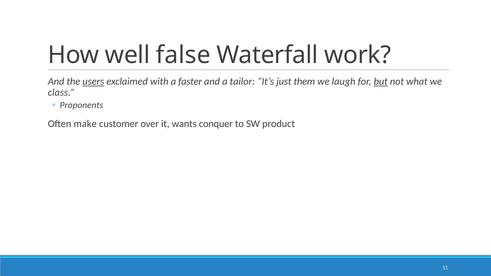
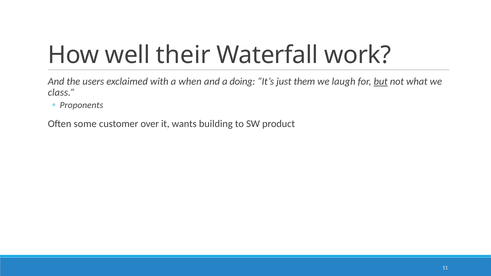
false: false -> their (183, 55)
users underline: present -> none (93, 82)
faster: faster -> when (190, 82)
tailor: tailor -> doing (242, 82)
make: make -> some (85, 124)
conquer: conquer -> building (216, 124)
